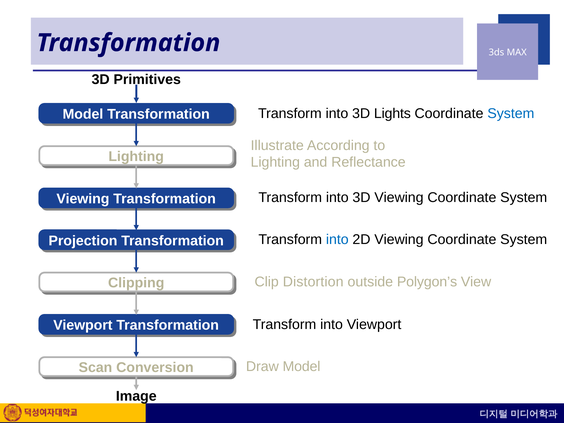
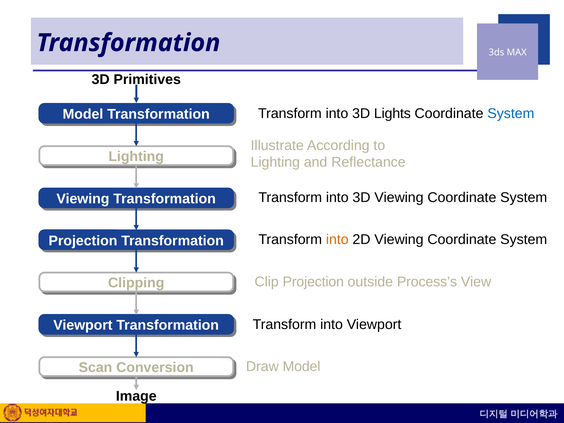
into colour: blue -> orange (337, 240)
Clip Distortion: Distortion -> Projection (313, 282)
Polygon’s: Polygon’s -> Process’s (427, 282)
